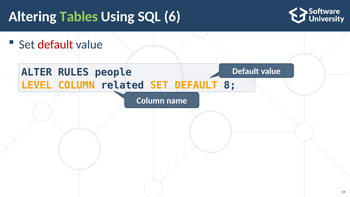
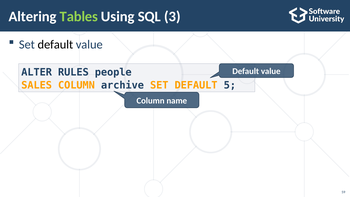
6: 6 -> 3 (172, 17)
default colour: red -> black (55, 44)
LEVEL: LEVEL -> SALES (37, 85)
related: related -> archive (122, 85)
8: 8 -> 5 (230, 85)
